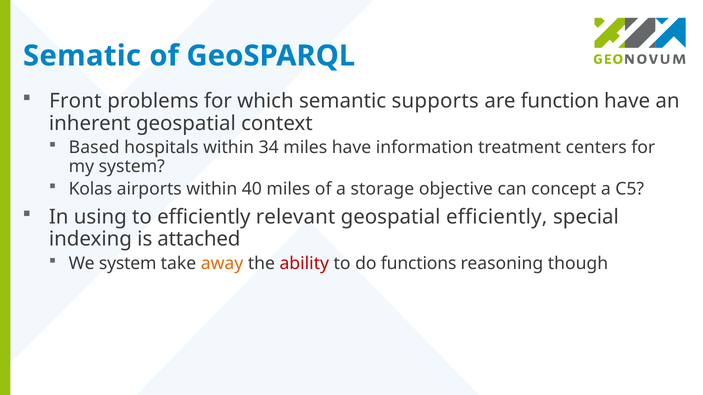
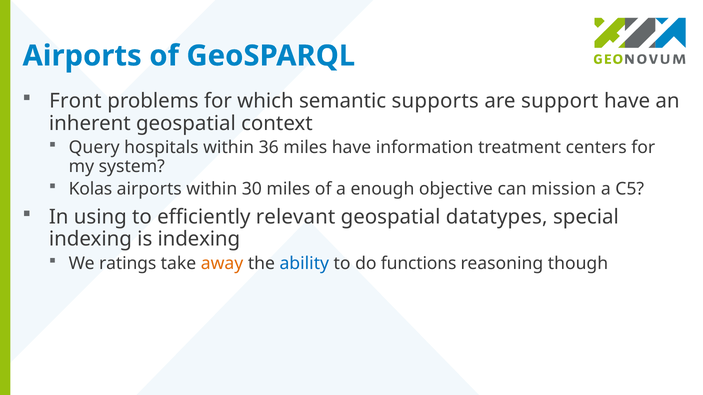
Sematic: Sematic -> Airports (82, 56)
function: function -> support (560, 101)
Based: Based -> Query (94, 148)
34: 34 -> 36 (269, 148)
40: 40 -> 30 (252, 189)
storage: storage -> enough (382, 189)
concept: concept -> mission (564, 189)
geospatial efficiently: efficiently -> datatypes (497, 217)
is attached: attached -> indexing (199, 239)
We system: system -> ratings (128, 264)
ability colour: red -> blue (304, 264)
